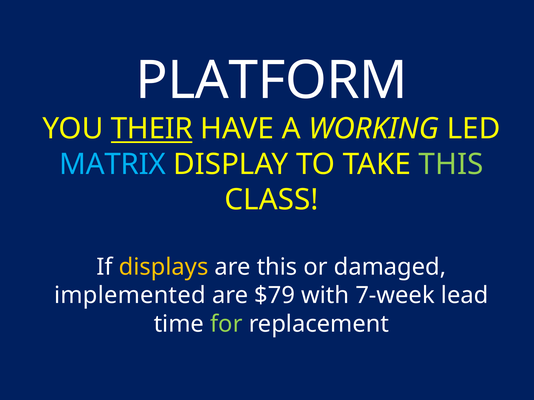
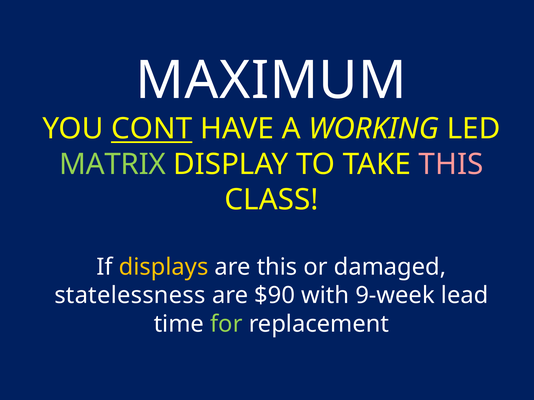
PLATFORM: PLATFORM -> MAXIMUM (271, 81)
THEIR: THEIR -> CONT (152, 129)
MATRIX colour: light blue -> light green (113, 164)
THIS colour: light green -> pink (451, 164)
implemented: implemented -> statelessness (130, 296)
$79: $79 -> $90 (275, 296)
7-week: 7-week -> 9-week (395, 296)
